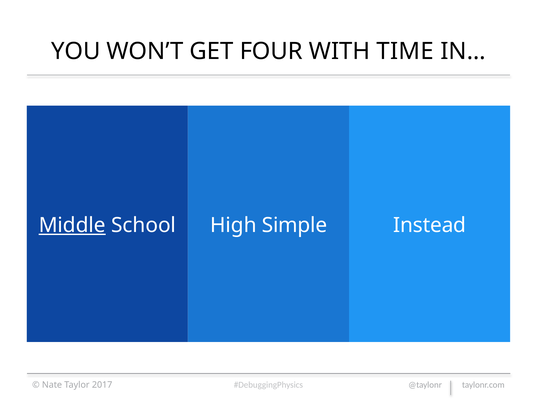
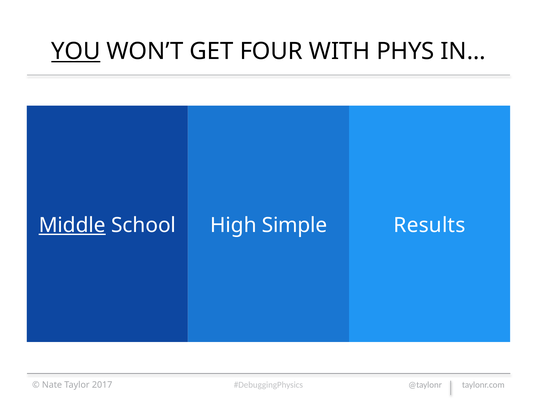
YOU underline: none -> present (76, 51)
TIME: TIME -> PHYS (405, 51)
Instead: Instead -> Results (429, 225)
